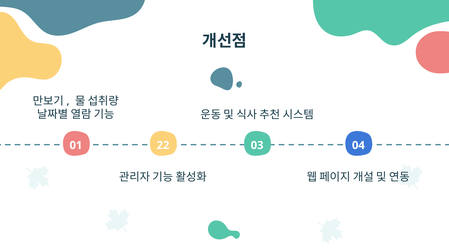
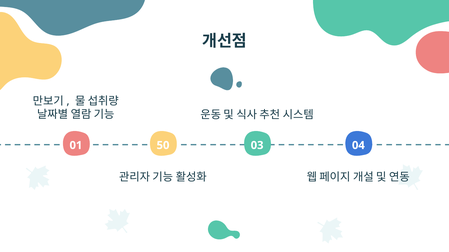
22: 22 -> 50 (163, 146)
